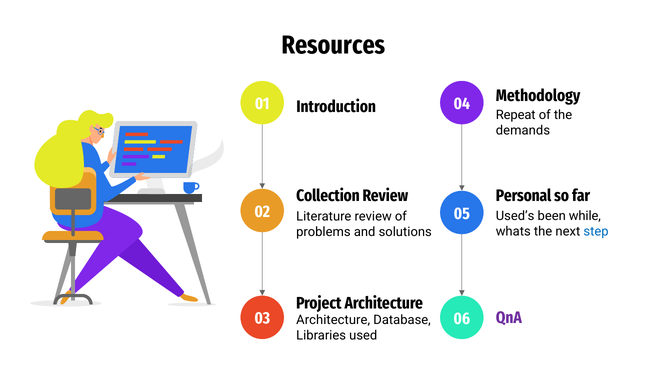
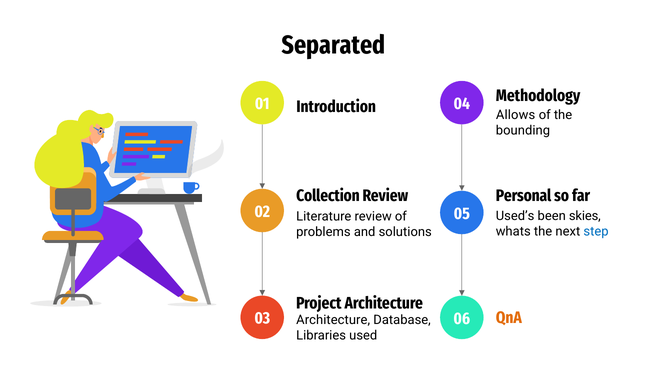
Resources: Resources -> Separated (334, 45)
Repeat: Repeat -> Allows (516, 115)
demands: demands -> bounding (523, 131)
while: while -> skies (585, 216)
QnA colour: purple -> orange (509, 318)
